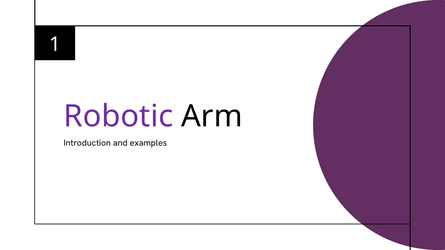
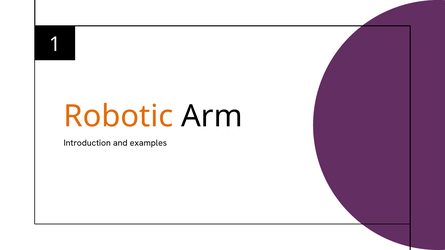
Robotic colour: purple -> orange (118, 116)
